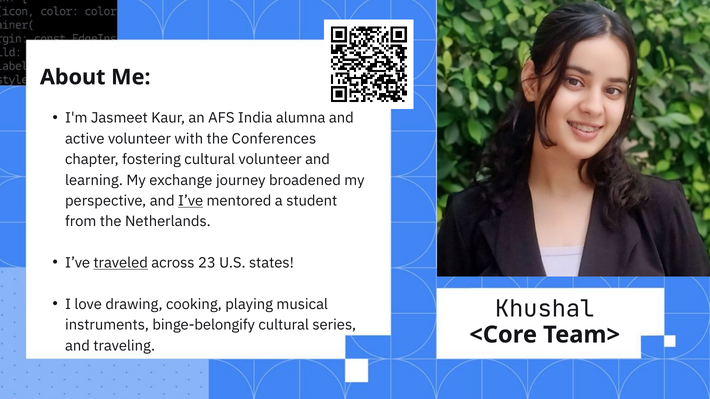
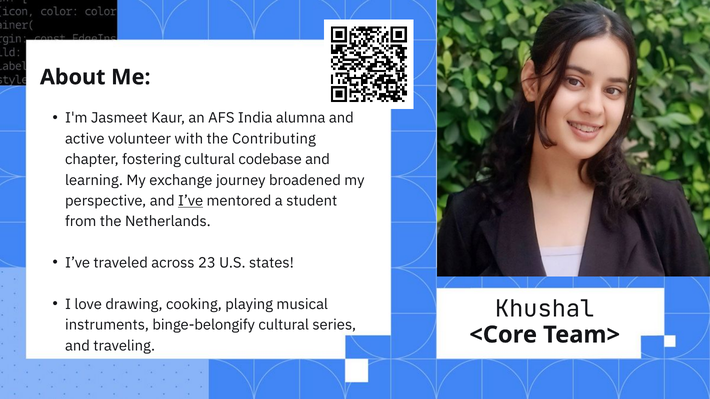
Conferences: Conferences -> Contributing (274, 139)
cultural volunteer: volunteer -> codebase (270, 160)
traveled underline: present -> none (121, 263)
